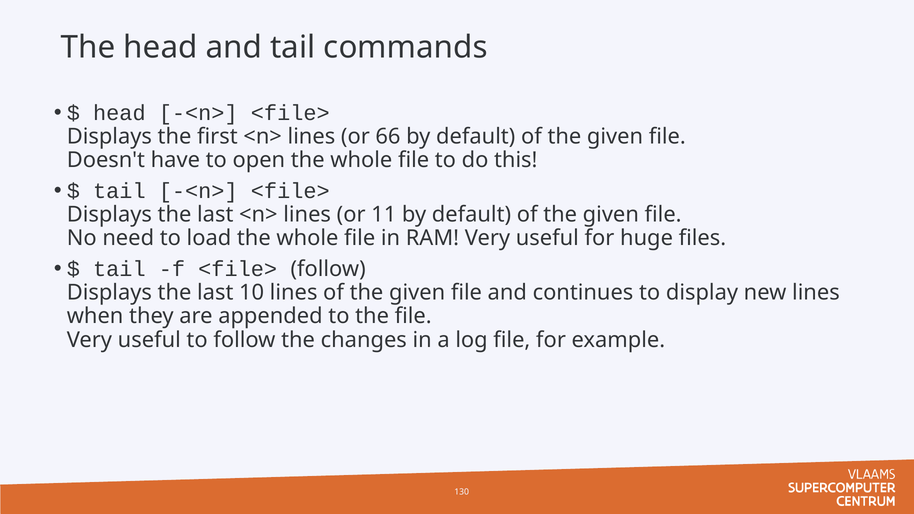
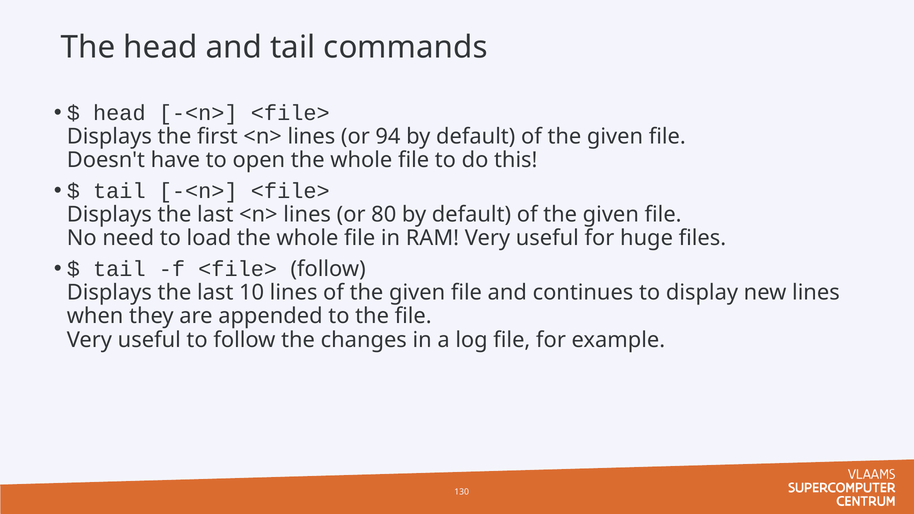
66: 66 -> 94 (388, 137)
11: 11 -> 80 (384, 215)
